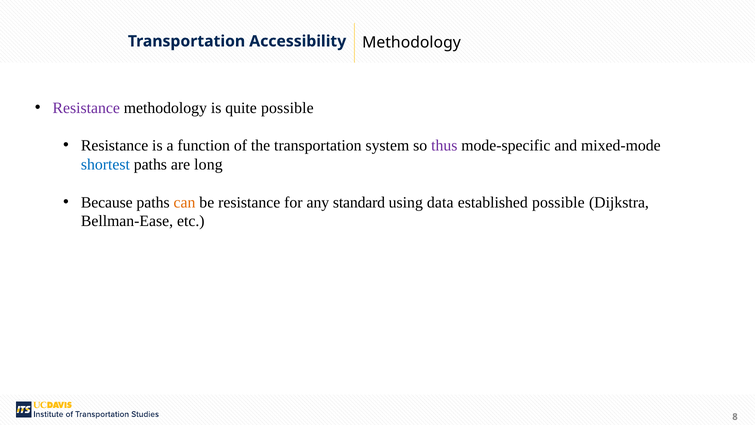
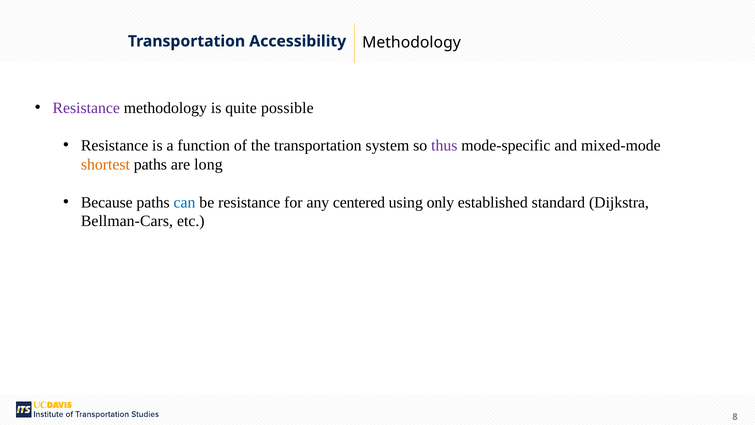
shortest colour: blue -> orange (105, 164)
can colour: orange -> blue (185, 202)
standard: standard -> centered (359, 202)
data: data -> only (440, 202)
established possible: possible -> standard (558, 202)
Bellman-Ease: Bellman-Ease -> Bellman-Cars (127, 221)
